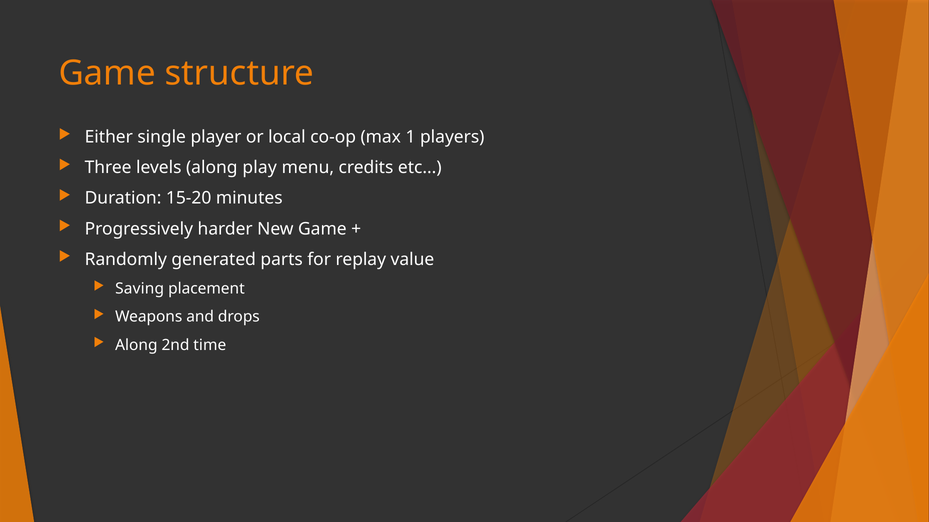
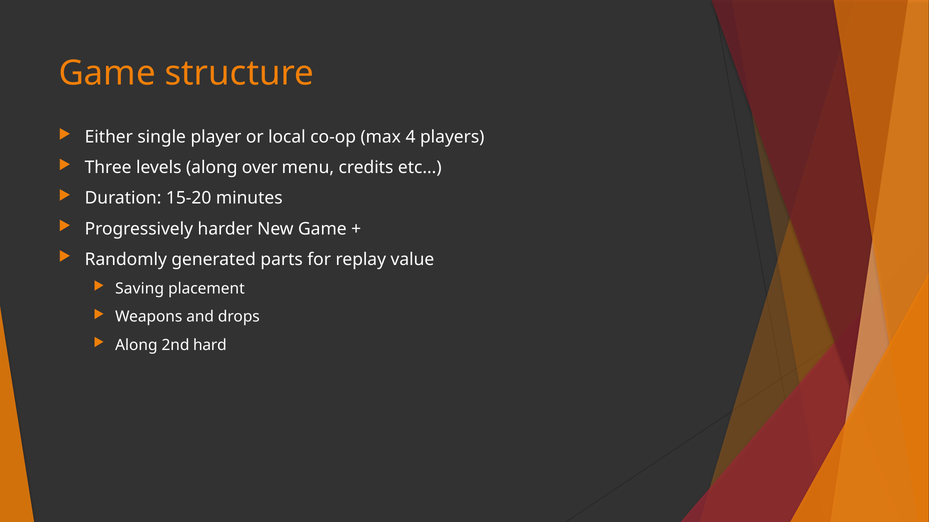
1: 1 -> 4 (411, 137)
play: play -> over (260, 168)
time: time -> hard (210, 345)
